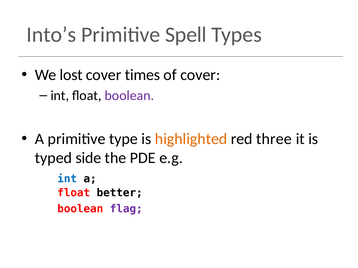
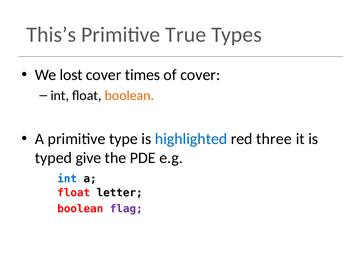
Into’s: Into’s -> This’s (51, 35)
Spell: Spell -> True (186, 35)
boolean colour: purple -> orange (129, 96)
highlighted colour: orange -> blue (191, 139)
side: side -> give (88, 158)
better: better -> letter (120, 193)
